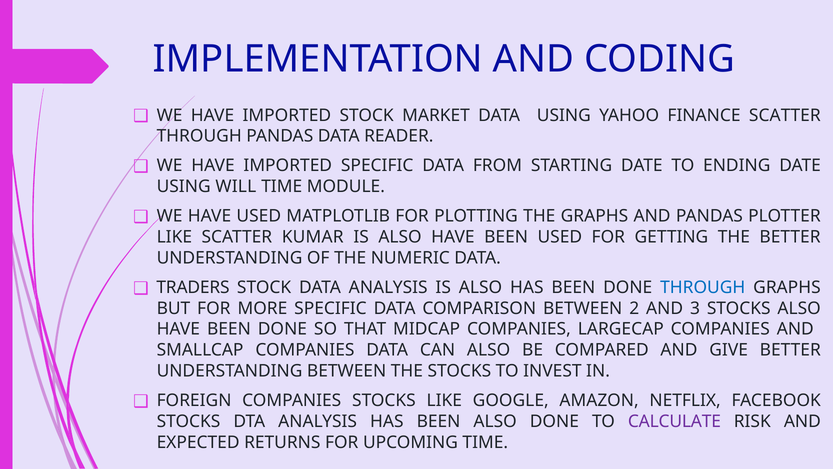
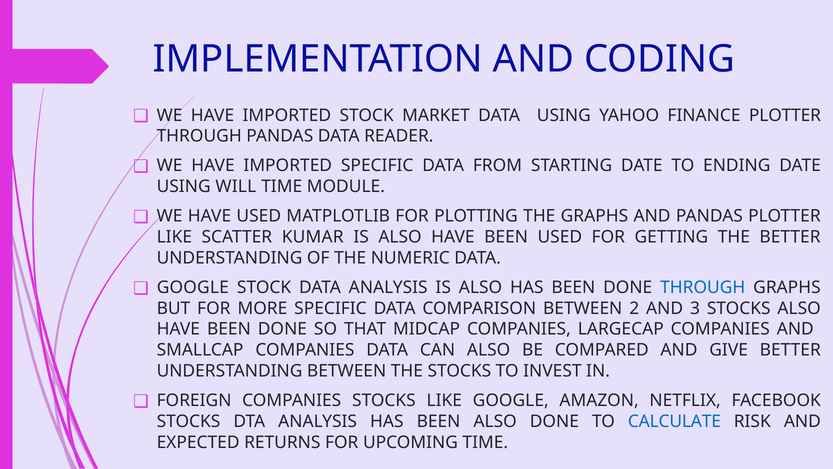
FINANCE SCATTER: SCATTER -> PLOTTER (785, 115)
TRADERS: TRADERS -> GOOGLE (193, 287)
CALCULATE colour: purple -> blue (674, 421)
